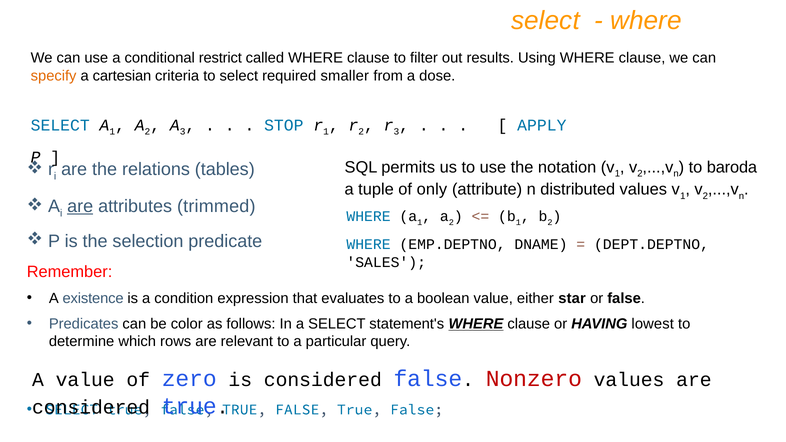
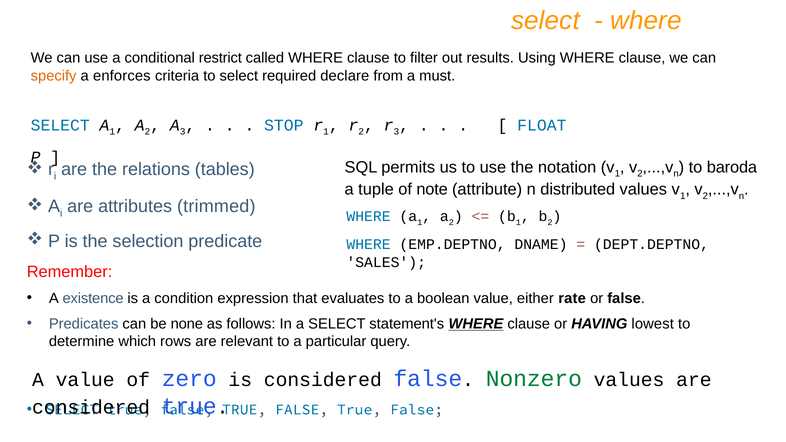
cartesian: cartesian -> enforces (122, 76)
smaller: smaller -> declare (345, 76)
dose: dose -> must (437, 76)
APPLY: APPLY -> FLOAT (542, 125)
only: only -> note (432, 190)
are underline: present -> none (80, 206)
star: star -> rate (572, 298)
color: color -> none (187, 324)
Nonzero colour: red -> green (534, 379)
